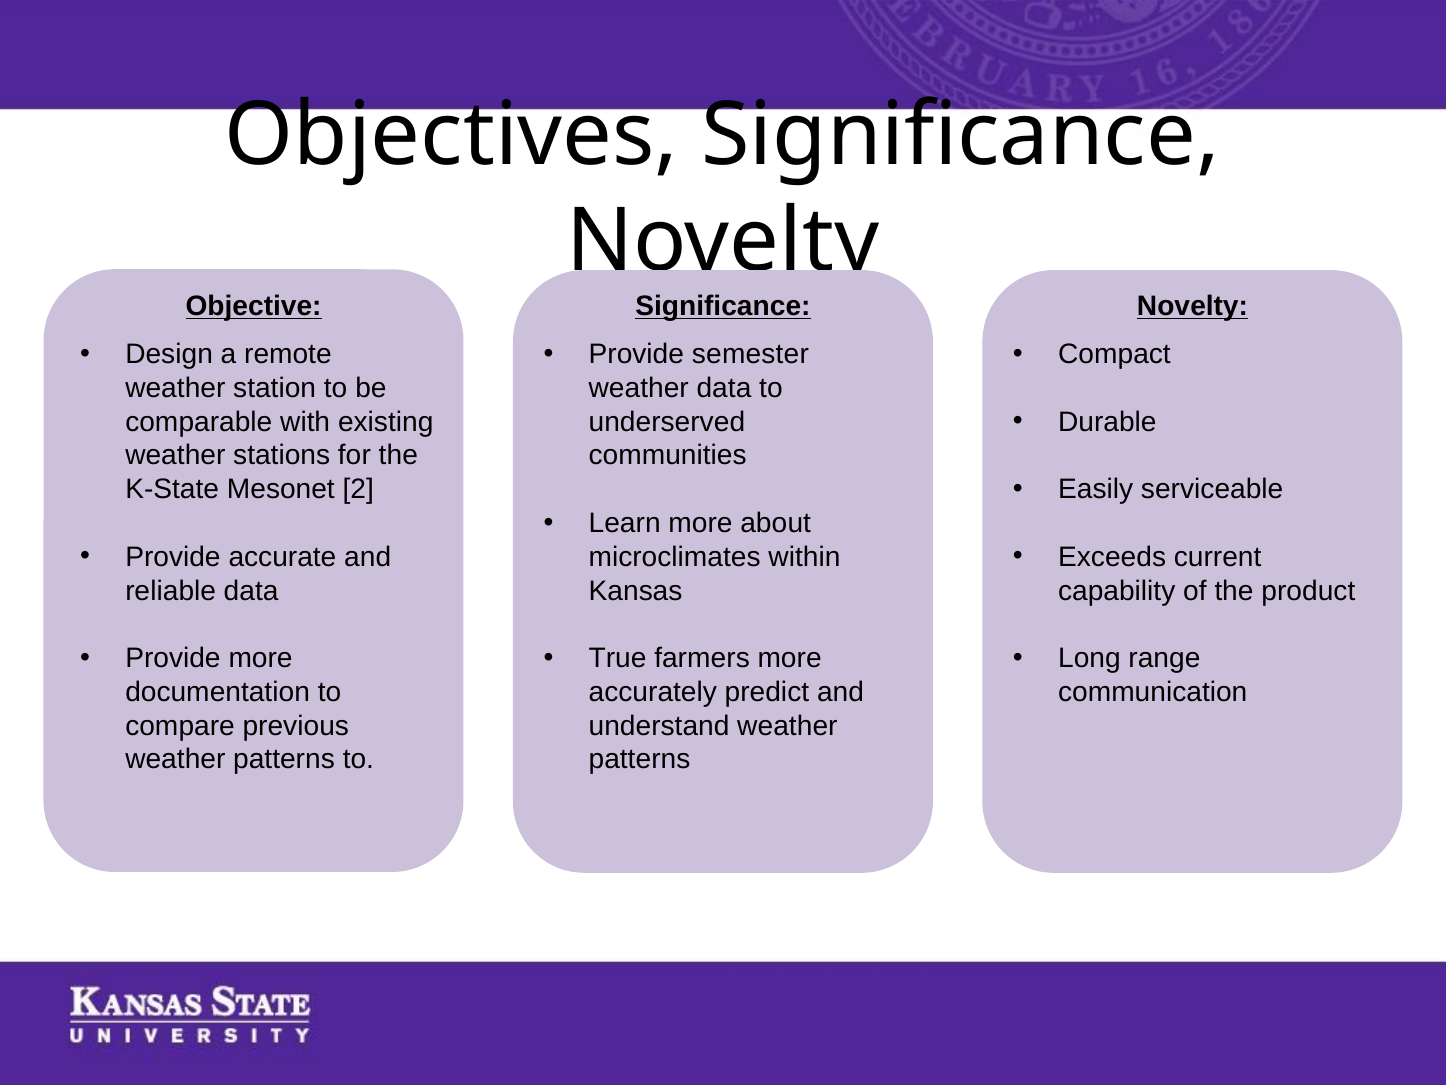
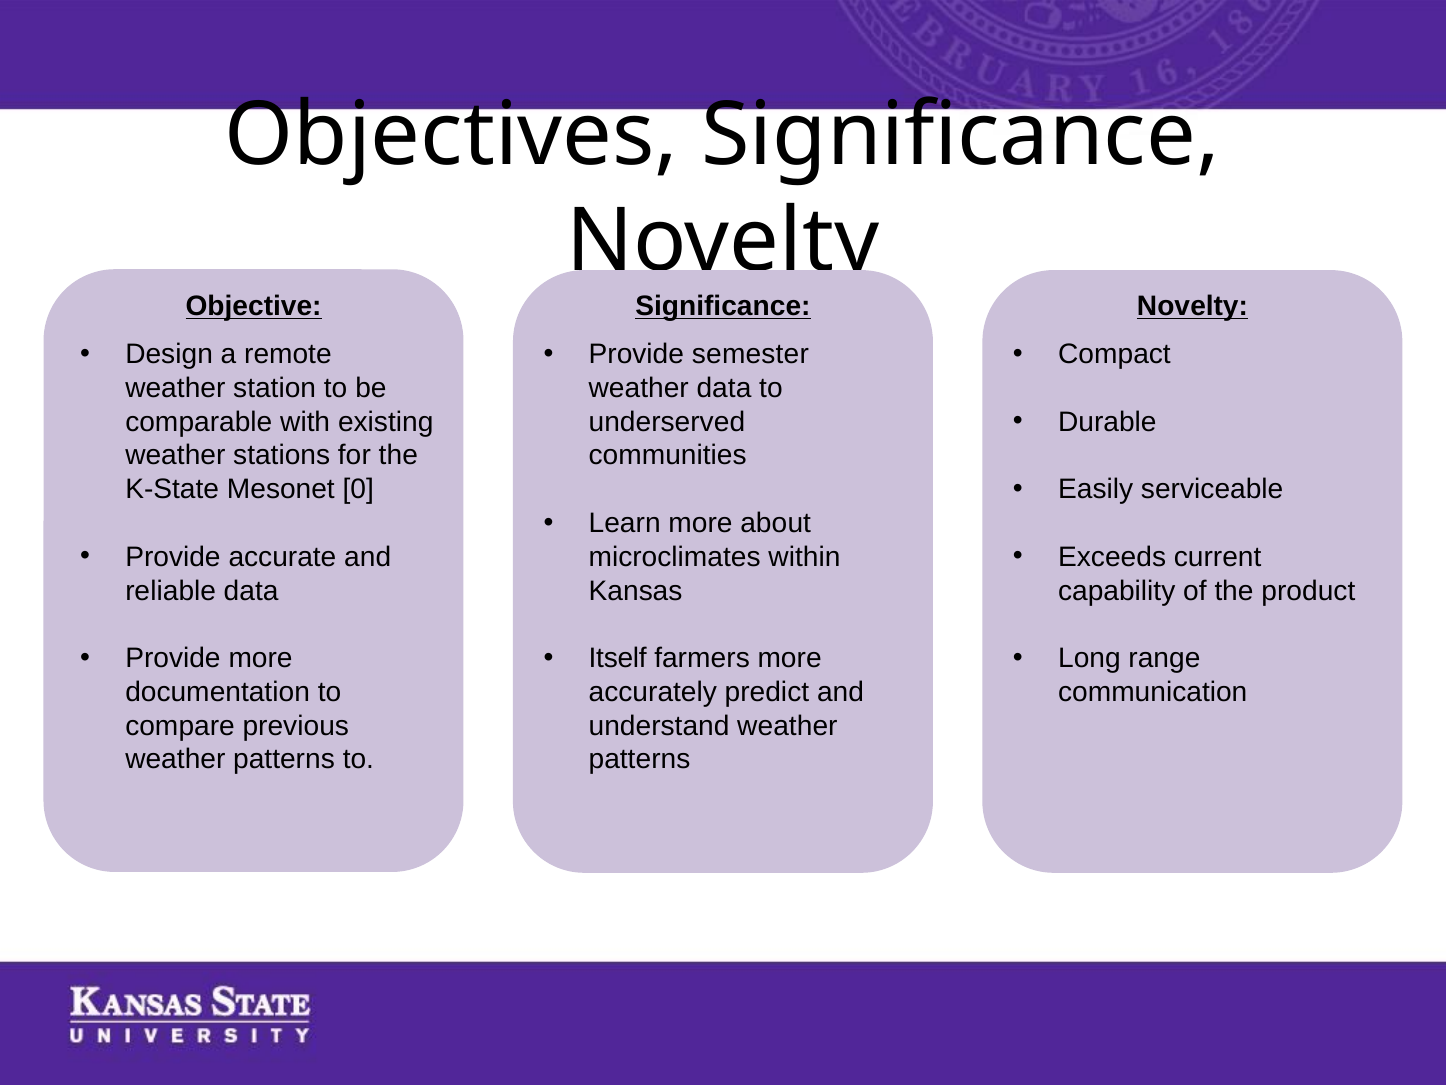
2: 2 -> 0 (358, 489)
True: True -> Itself (618, 658)
